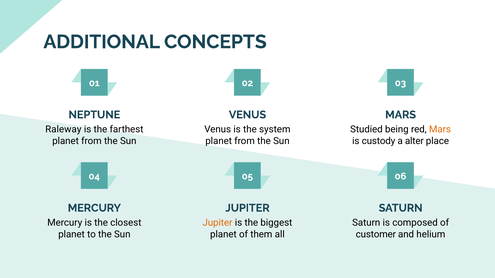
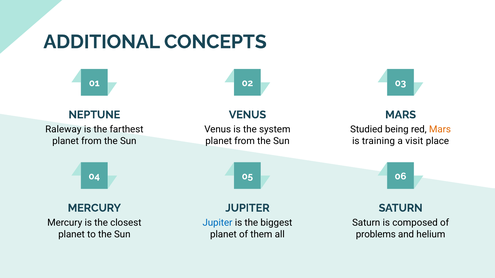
custody: custody -> training (378, 141)
alter: alter -> visit (414, 141)
Jupiter colour: orange -> blue (217, 223)
customer: customer -> problems (376, 235)
